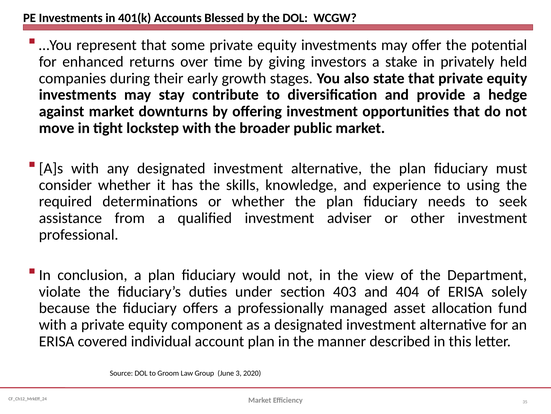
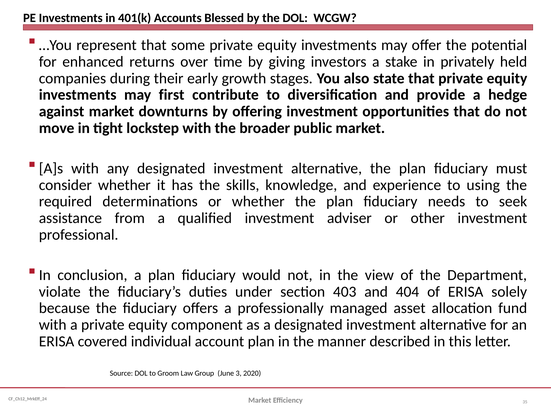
stay: stay -> first (172, 95)
